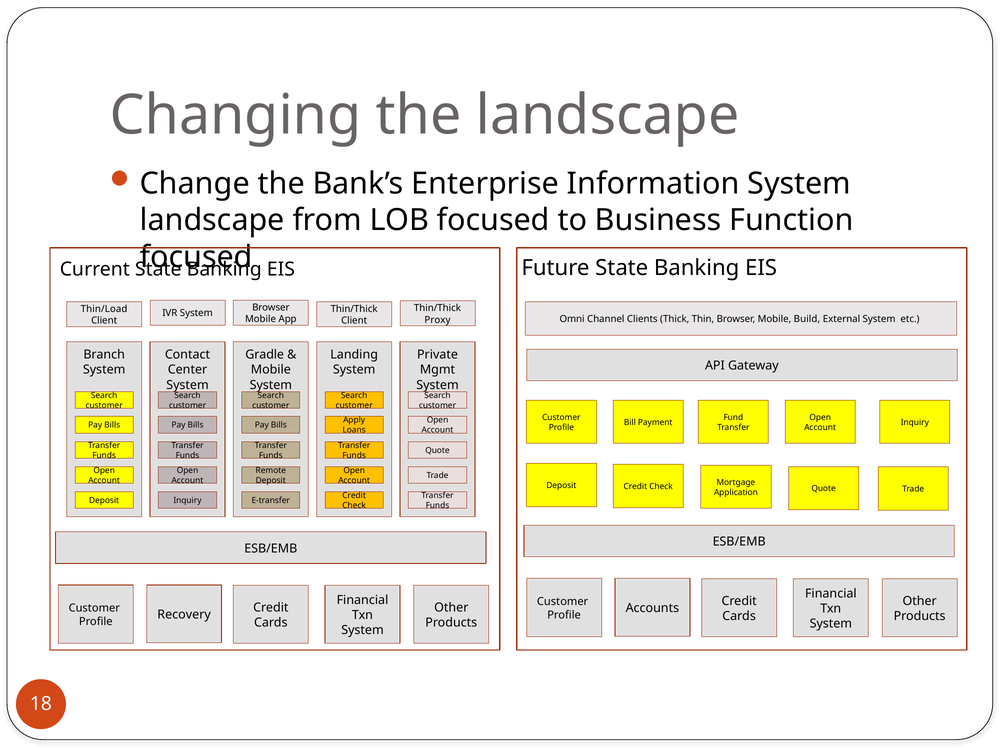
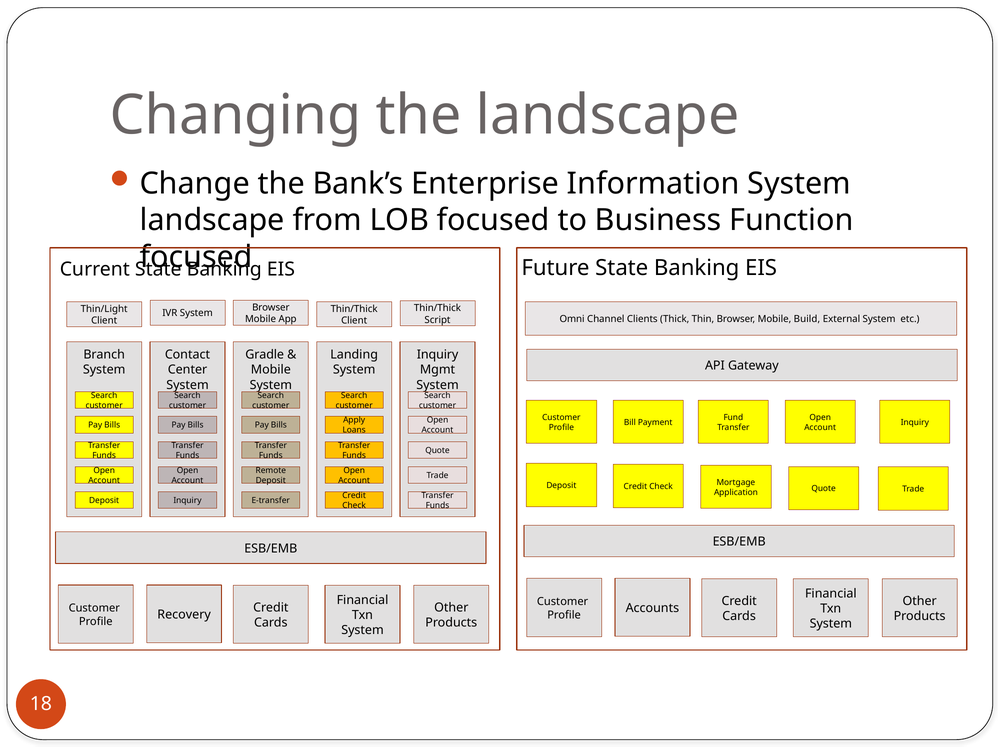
Thin/Load: Thin/Load -> Thin/Light (104, 309)
Proxy: Proxy -> Script (437, 320)
Private: Private -> Inquiry (438, 355)
